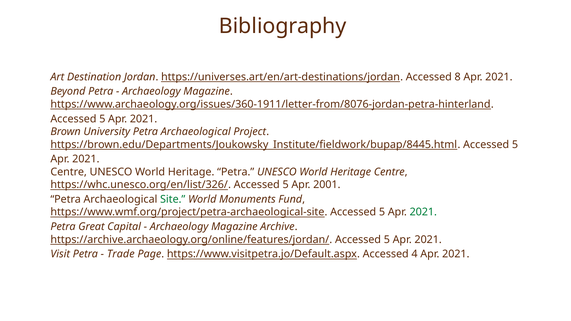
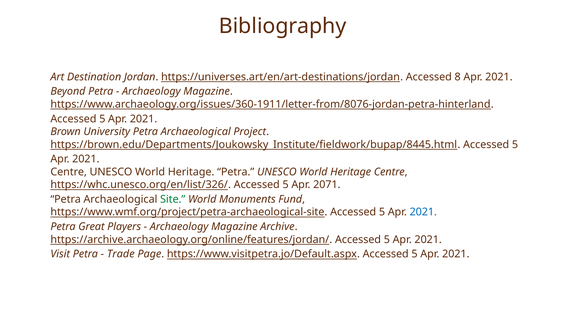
2001: 2001 -> 2071 (327, 185)
2021 colour: green -> blue (423, 212)
Capital: Capital -> Players (124, 227)
https://www.visitpetra.jo/Default.aspx Accessed 4: 4 -> 5 (415, 254)
